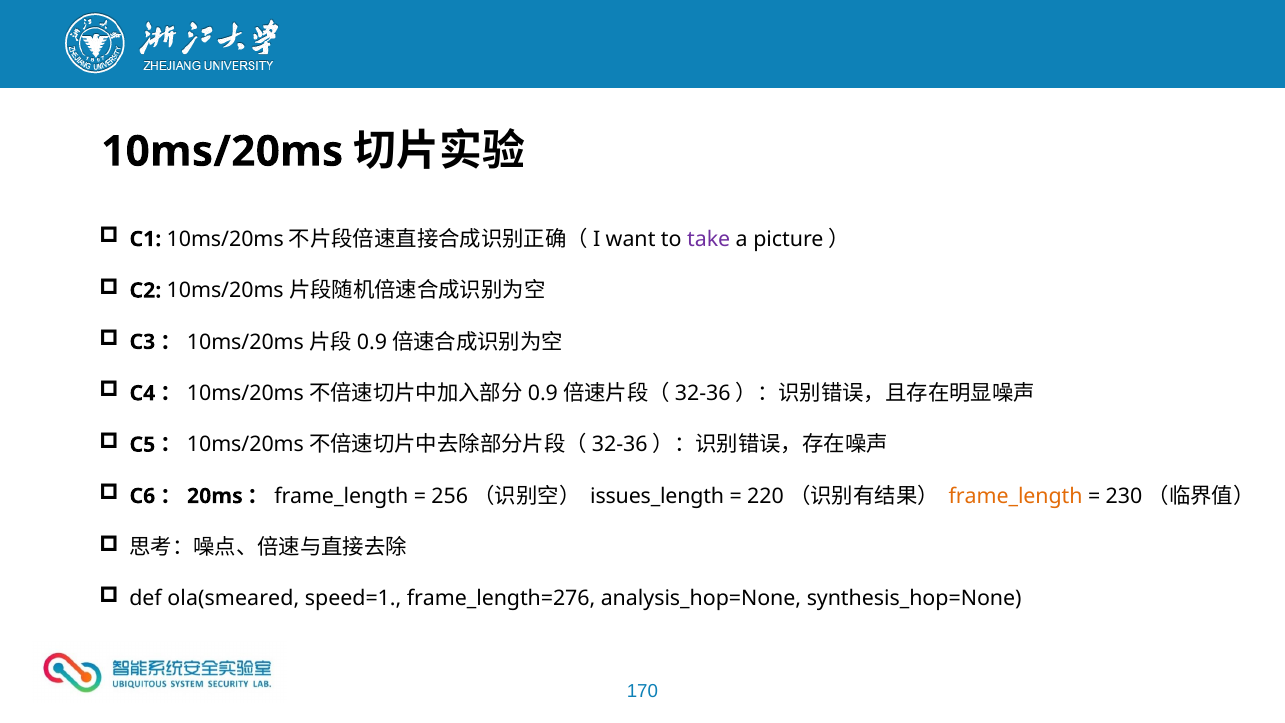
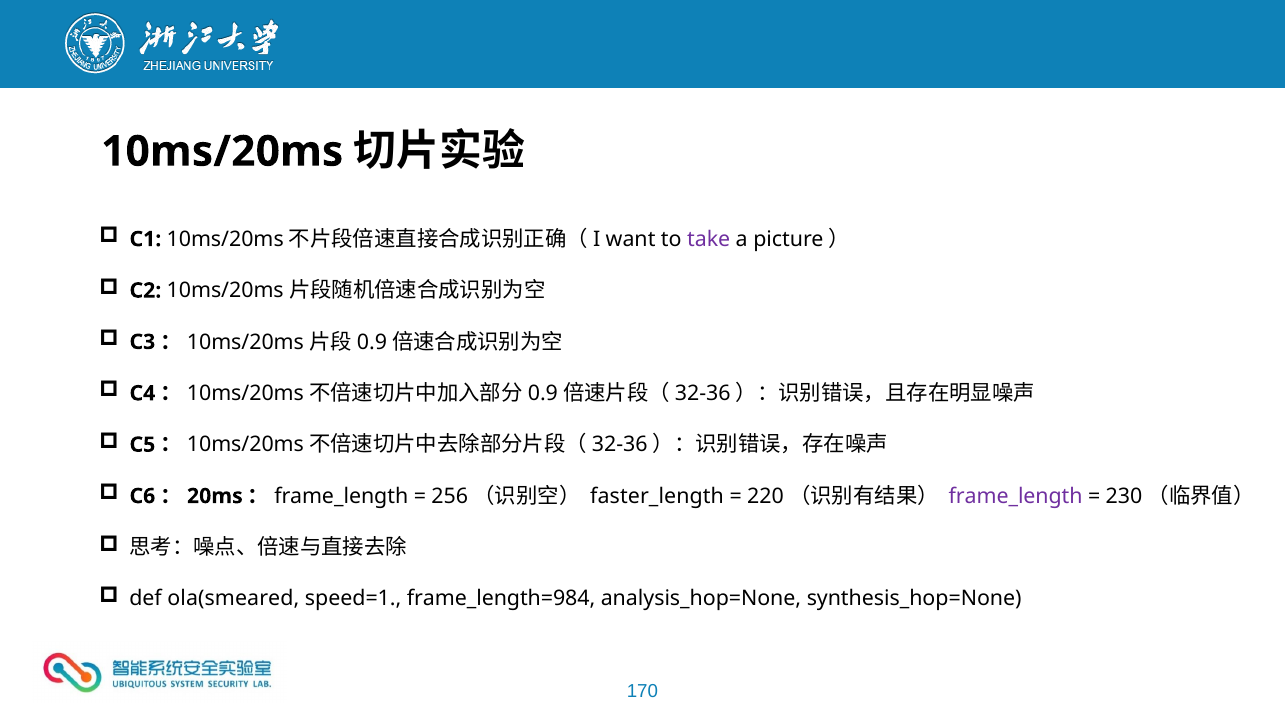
issues_length: issues_length -> faster_length (657, 496)
frame_length colour: orange -> purple (1016, 496)
frame_length=276: frame_length=276 -> frame_length=984 (501, 599)
